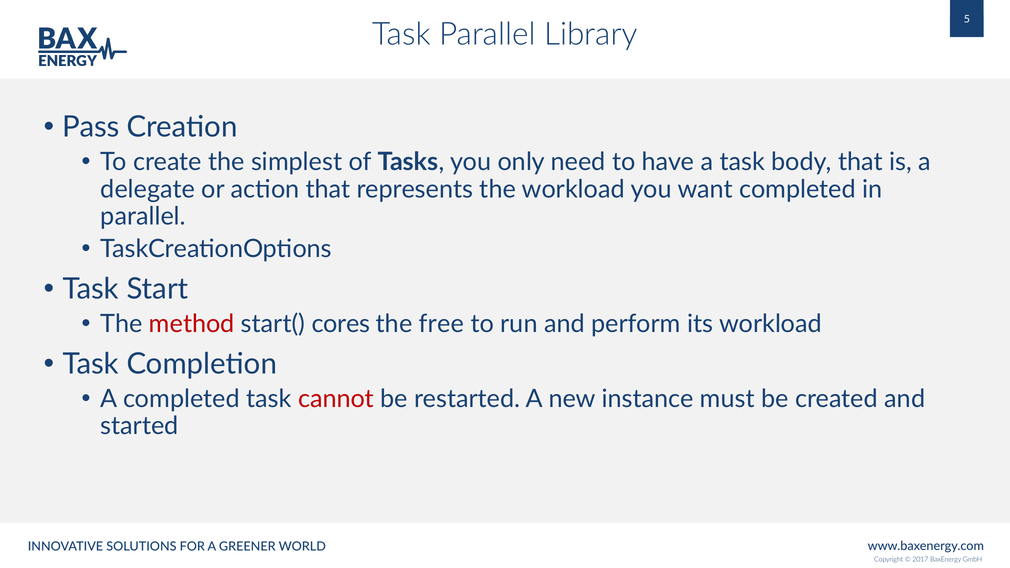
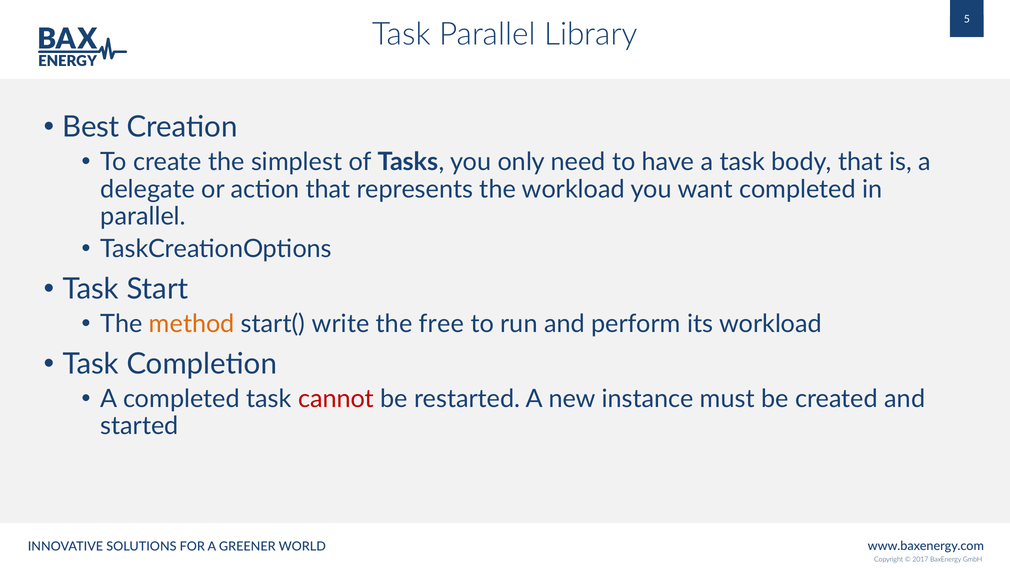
Pass: Pass -> Best (91, 127)
method colour: red -> orange (192, 324)
cores: cores -> write (341, 324)
